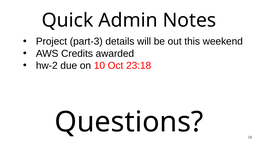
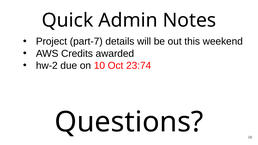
part-3: part-3 -> part-7 (86, 42)
23:18: 23:18 -> 23:74 (139, 66)
